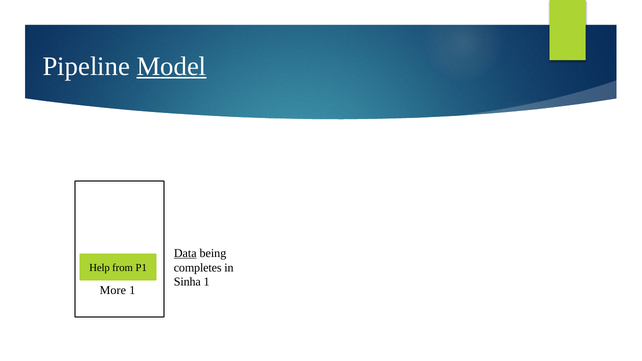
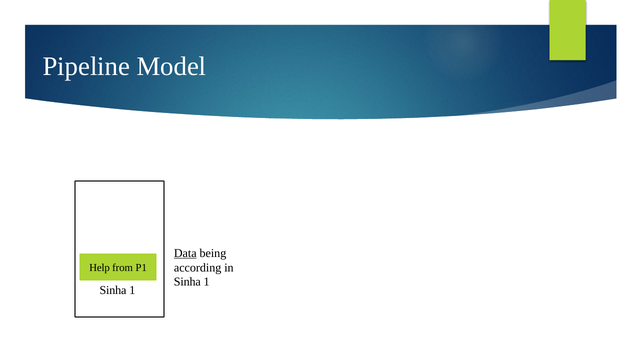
Model underline: present -> none (172, 66)
completes: completes -> according (198, 268)
More: More -> Sinha (113, 291)
